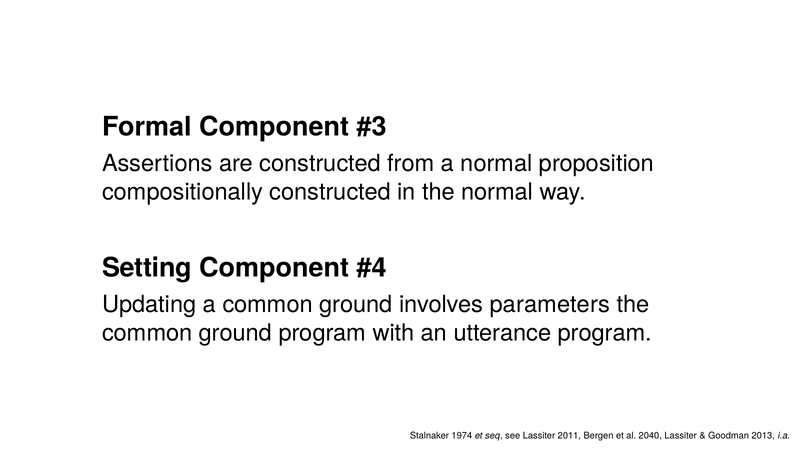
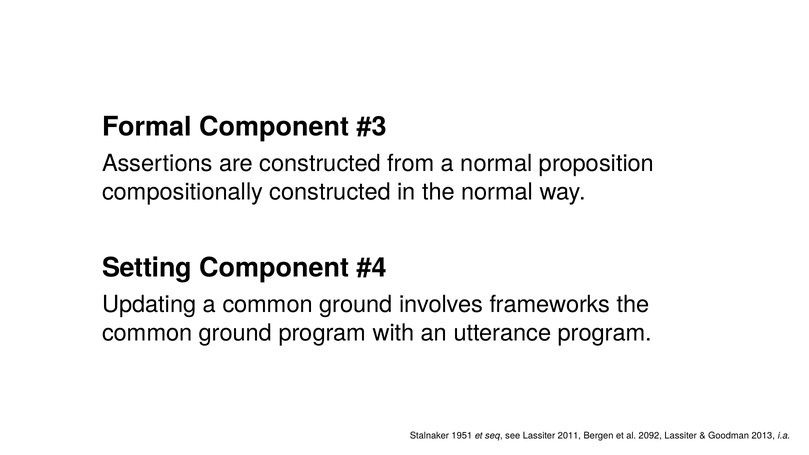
parameters: parameters -> frameworks (550, 305)
1974: 1974 -> 1951 (462, 436)
2040: 2040 -> 2092 (650, 436)
